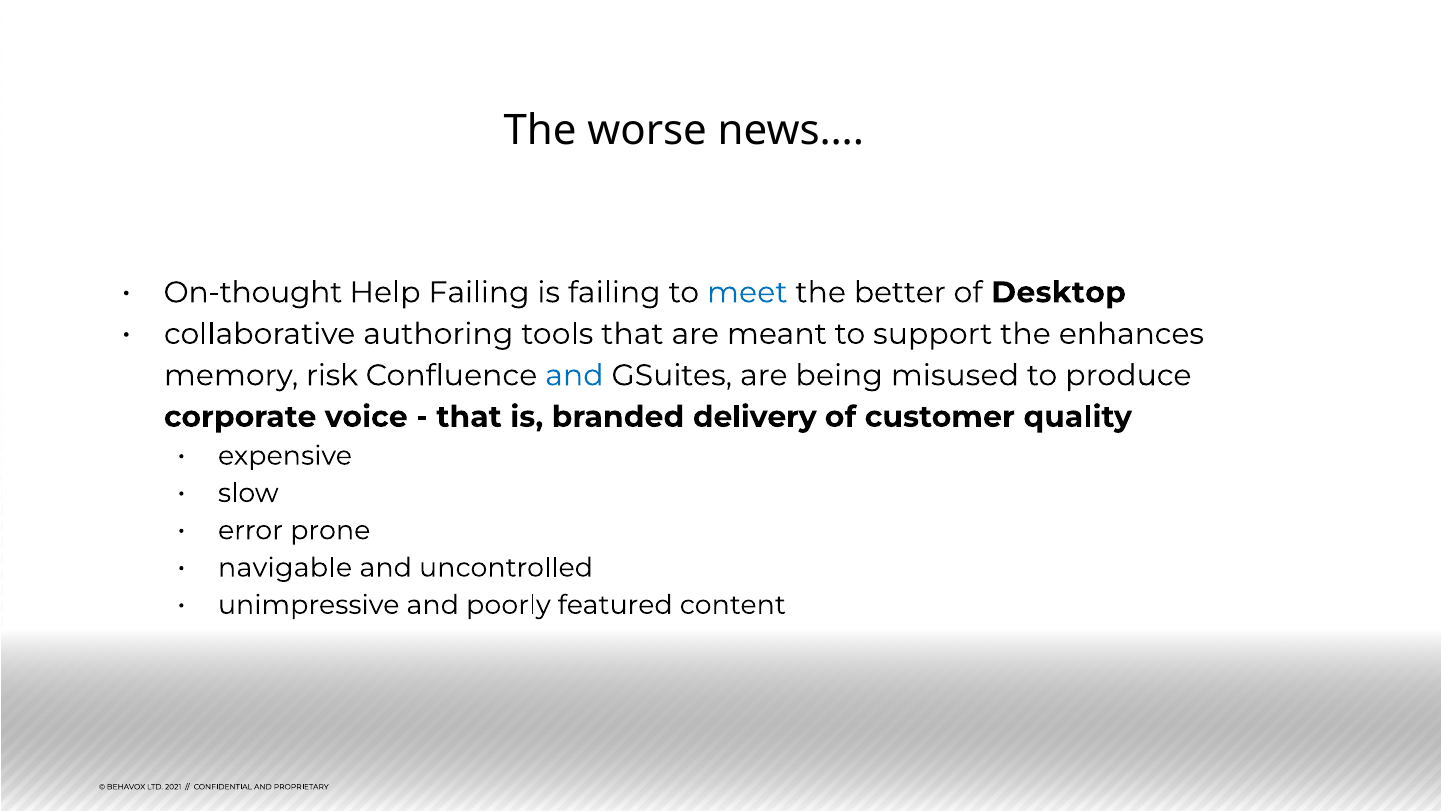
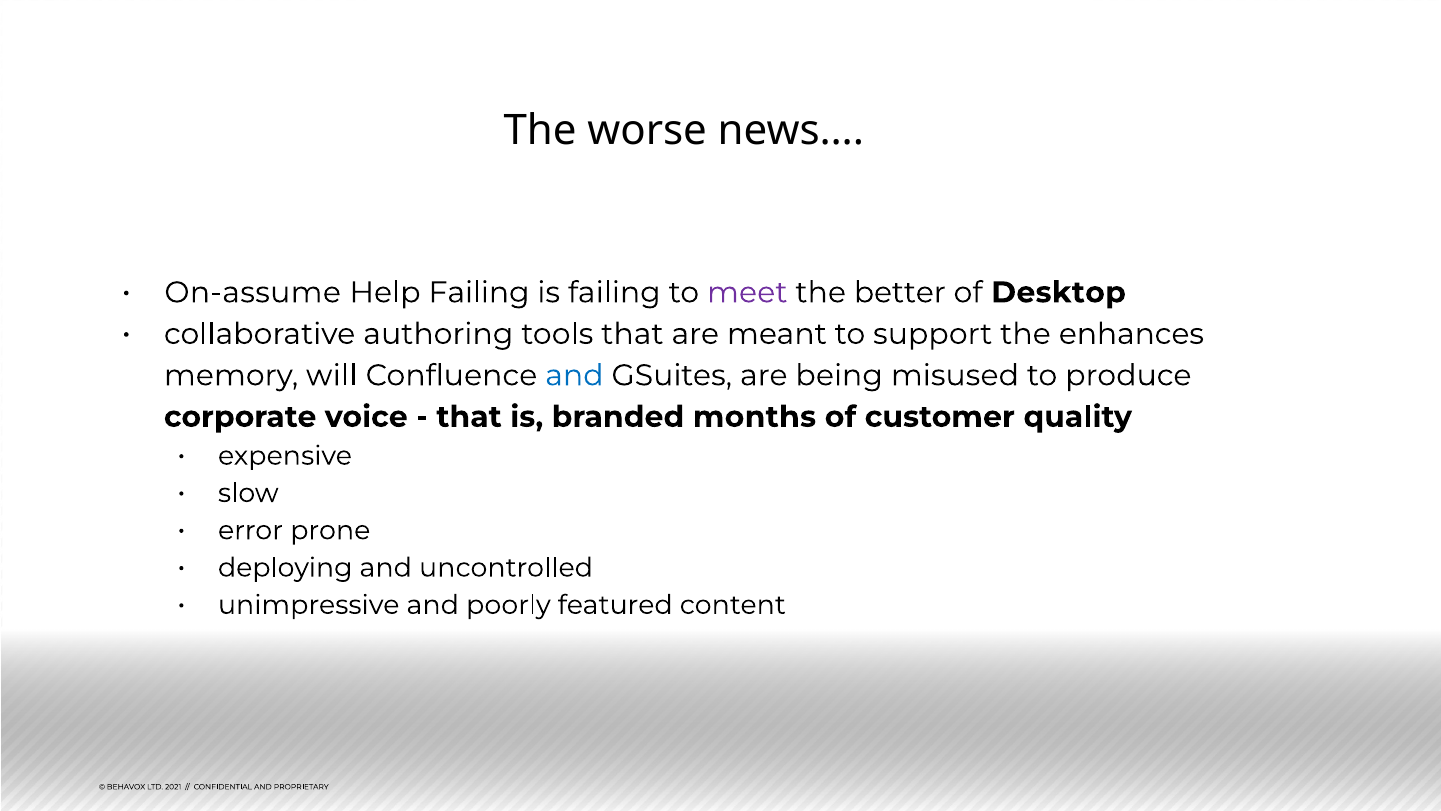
On-thought: On-thought -> On-assume (253, 292)
meet colour: blue -> purple (747, 292)
risk: risk -> will (332, 375)
delivery: delivery -> months (754, 417)
navigable: navigable -> deploying (285, 567)
